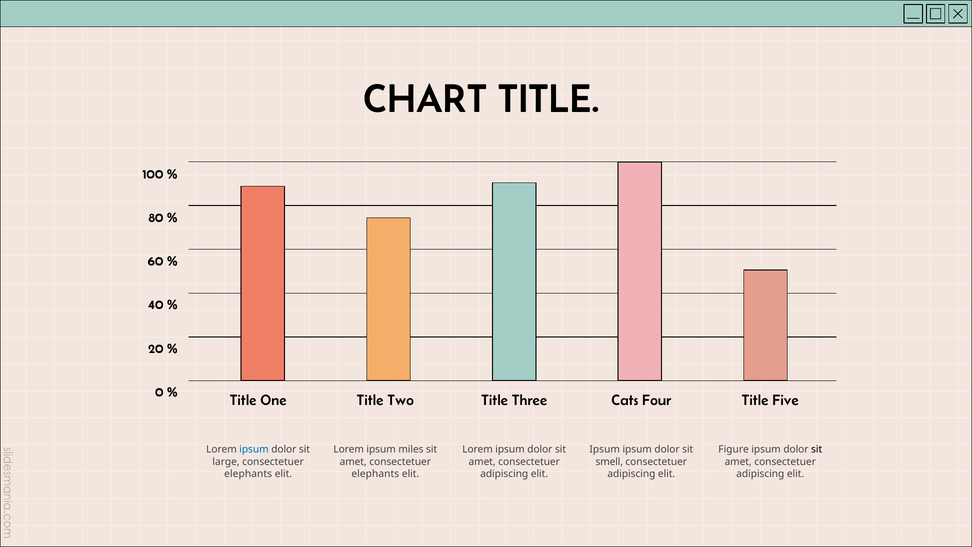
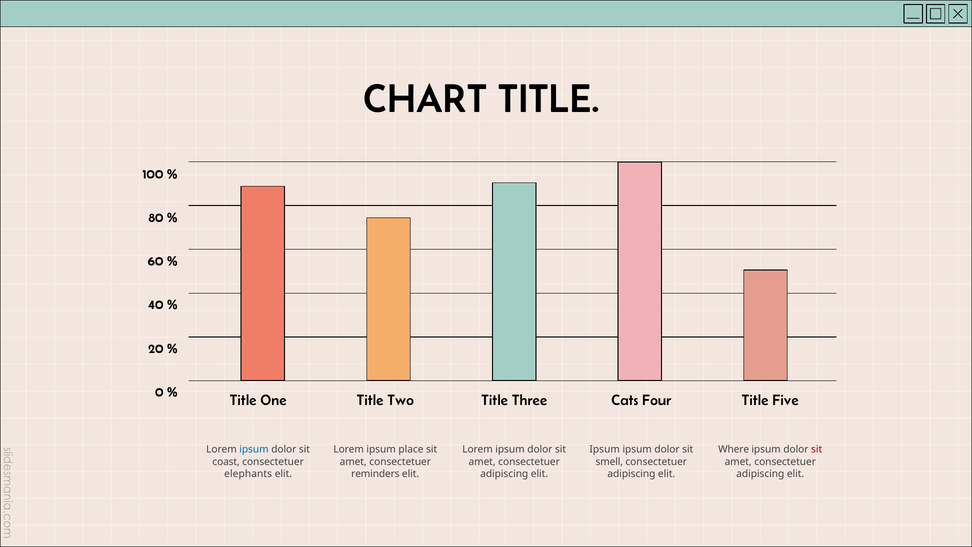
miles: miles -> place (411, 449)
Figure: Figure -> Where (734, 449)
sit colour: black -> red (817, 449)
large: large -> coast (226, 462)
elephants: elephants -> reminders (375, 474)
